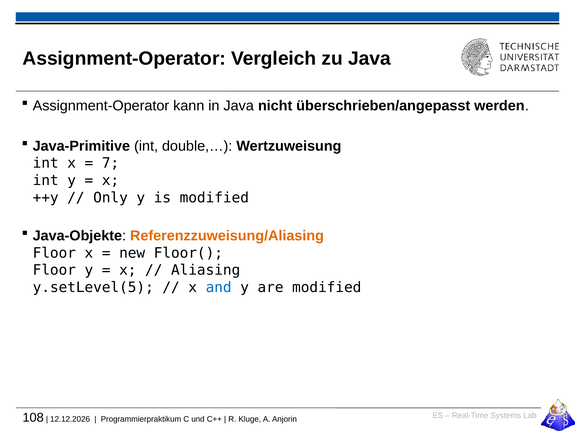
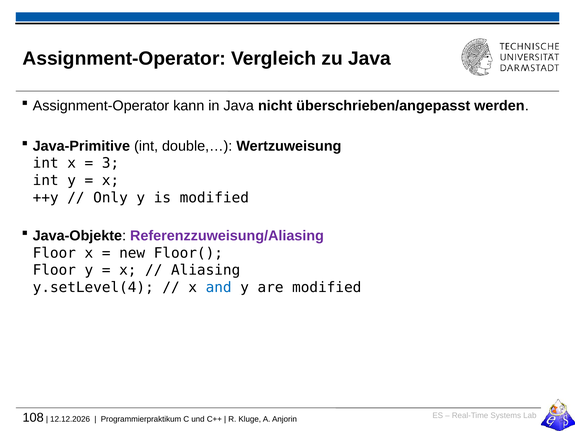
7: 7 -> 3 (111, 163)
Referenzzuweisung/Aliasing colour: orange -> purple (227, 236)
y.setLevel(5: y.setLevel(5 -> y.setLevel(4 (93, 288)
